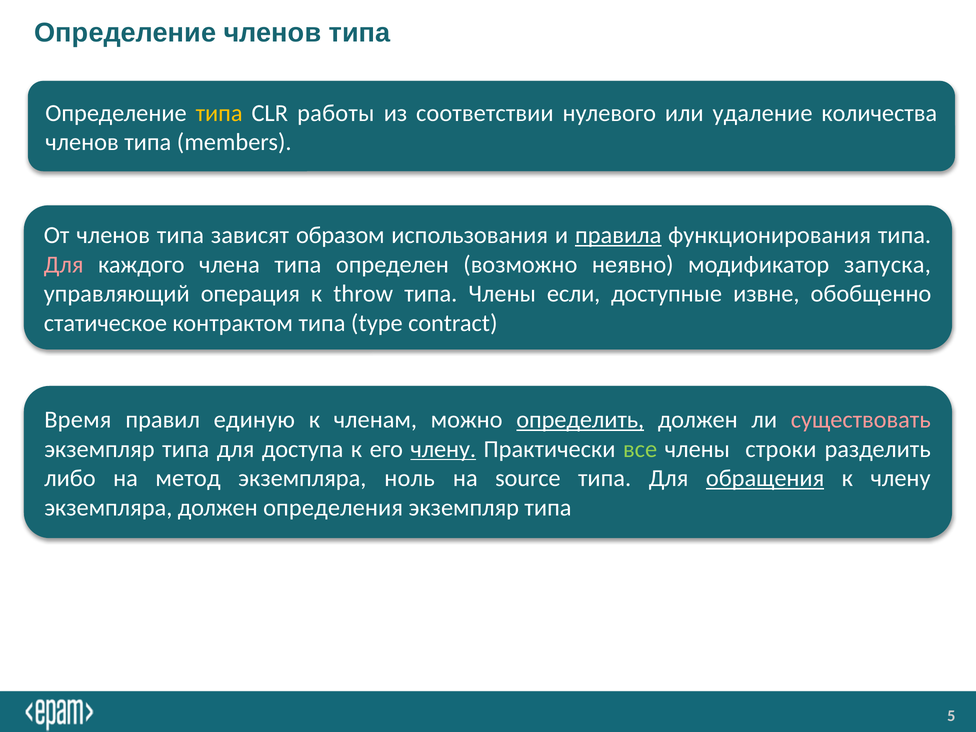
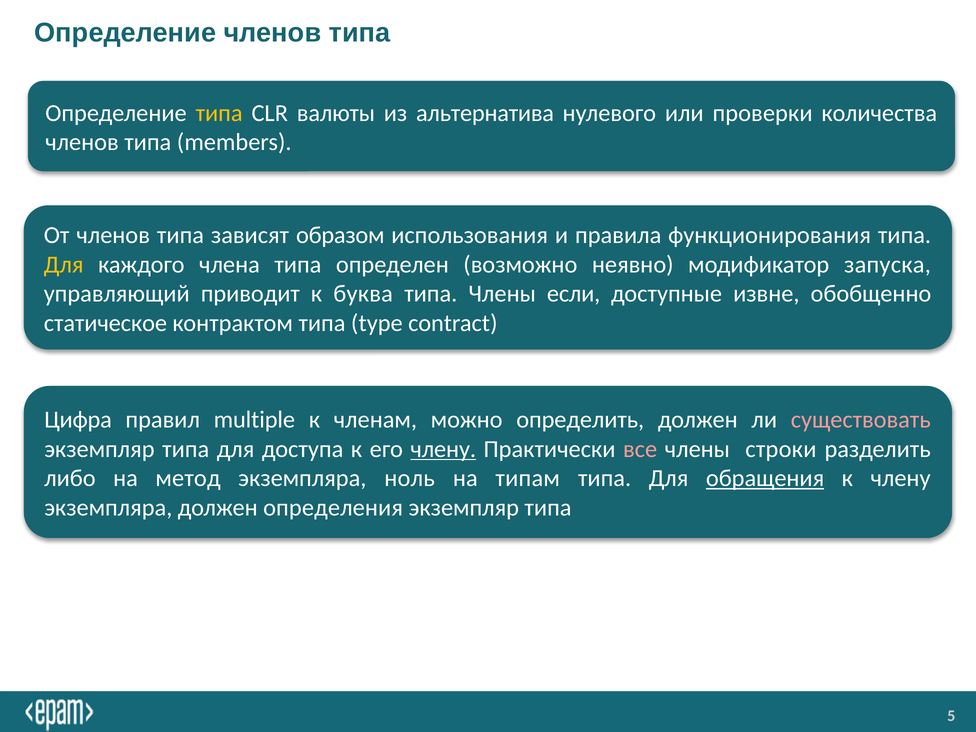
работы: работы -> валюты (336, 113)
соответствии: соответствии -> альтернатива (485, 113)
удаление: удаление -> проверки (763, 113)
правила underline: present -> none (618, 235)
Для colour: pink -> yellow (64, 264)
операция: операция -> приводит (250, 294)
throw: throw -> буква (363, 294)
Время: Время -> Цифра (78, 420)
единую: единую -> multiple (254, 420)
определить underline: present -> none (580, 420)
все colour: light green -> pink (640, 449)
source: source -> типам (528, 478)
